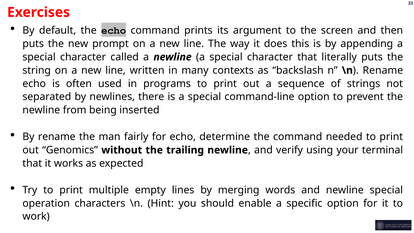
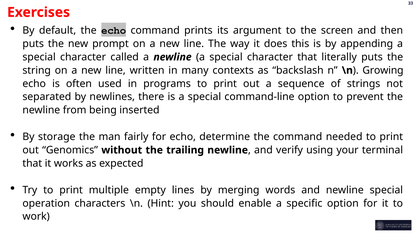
Rename: Rename -> Growing (383, 70)
By rename: rename -> storage (57, 137)
